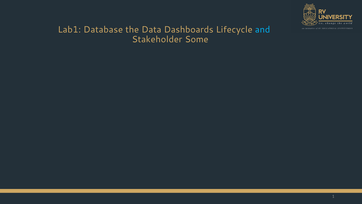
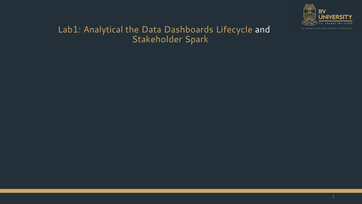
Database: Database -> Analytical (103, 30)
and colour: light blue -> white (263, 30)
Some: Some -> Spark (197, 39)
